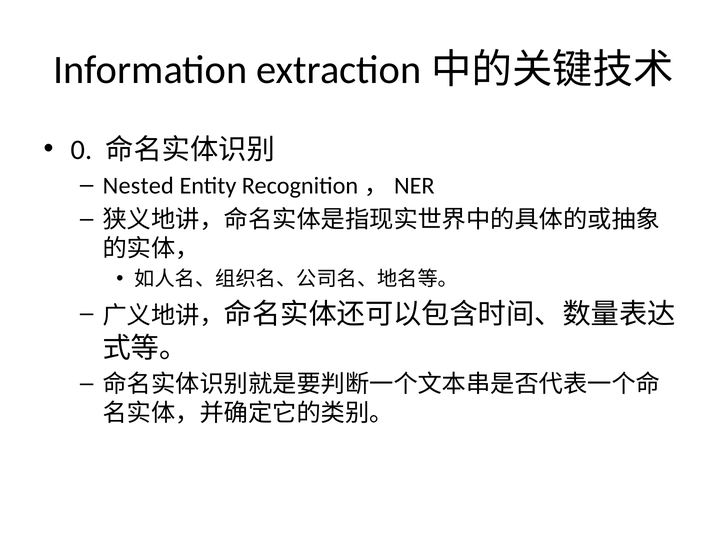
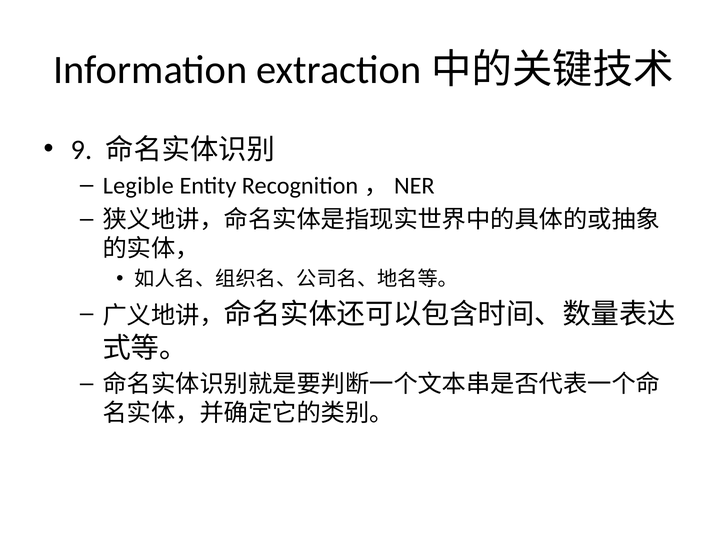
0: 0 -> 9 (82, 150)
Nested: Nested -> Legible (138, 186)
